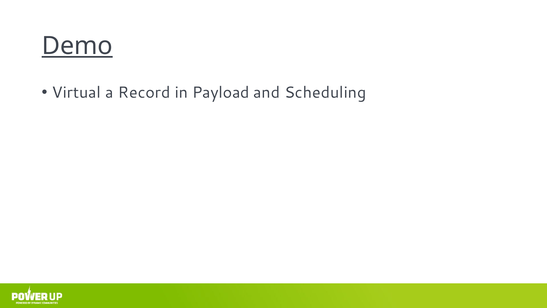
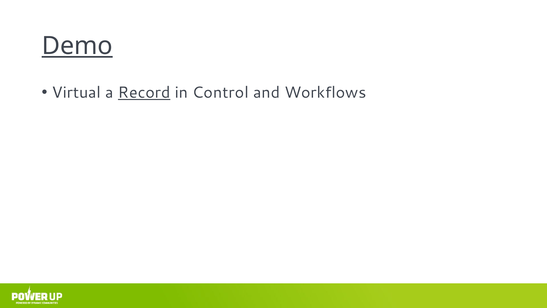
Record underline: none -> present (144, 92)
Payload: Payload -> Control (221, 92)
Scheduling: Scheduling -> Workflows (325, 92)
